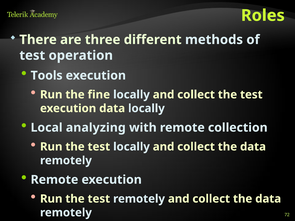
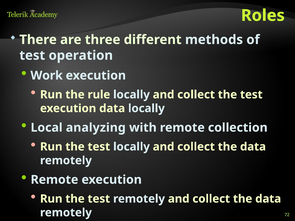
Tools: Tools -> Work (47, 76)
fine: fine -> rule (99, 95)
